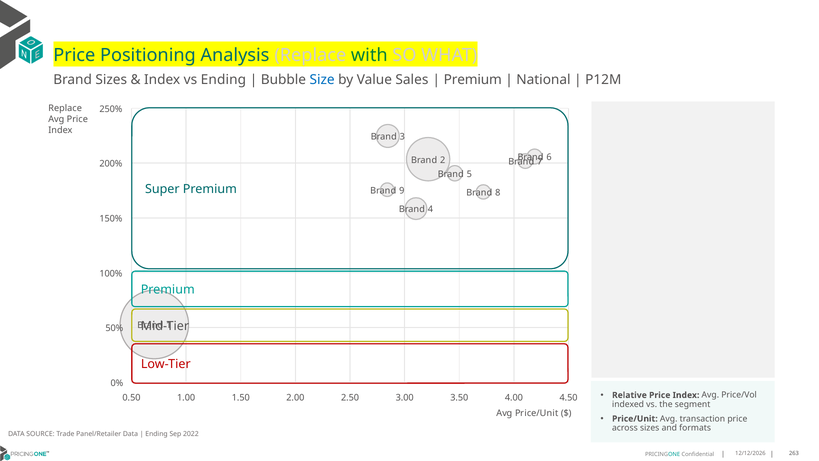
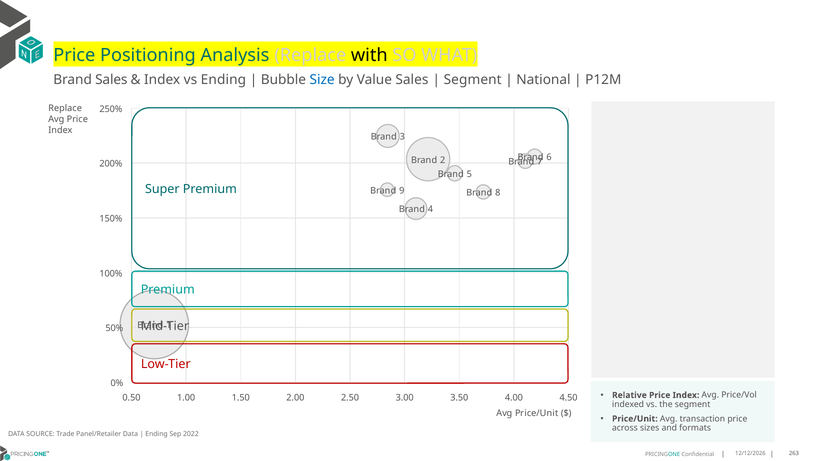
with colour: green -> black (369, 55)
Brand Sizes: Sizes -> Sales (111, 80)
Premium: Premium -> Segment (473, 80)
